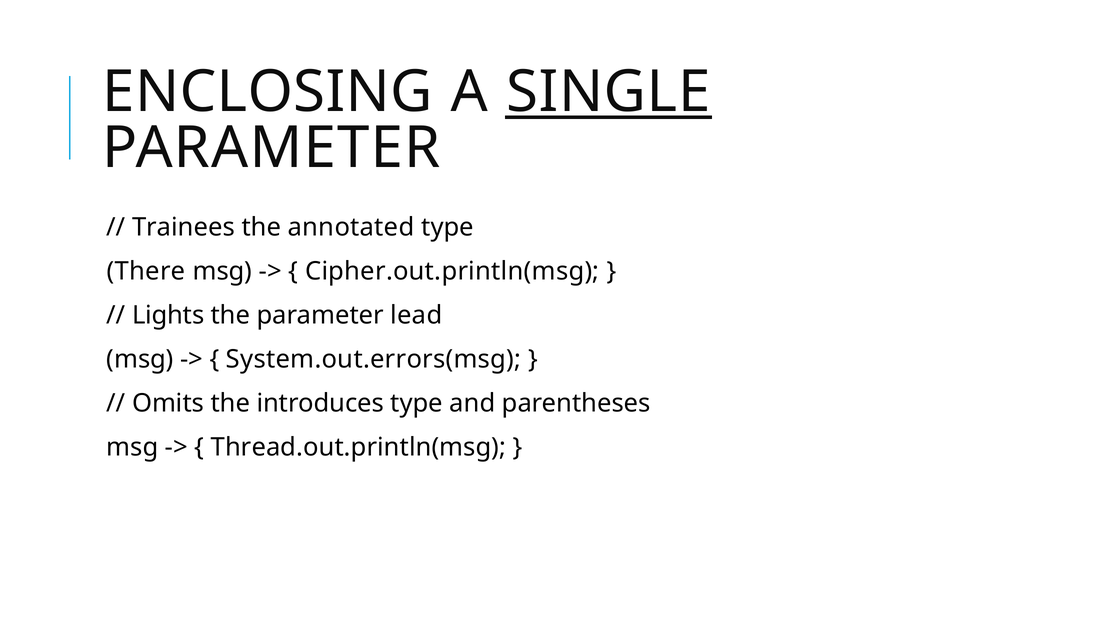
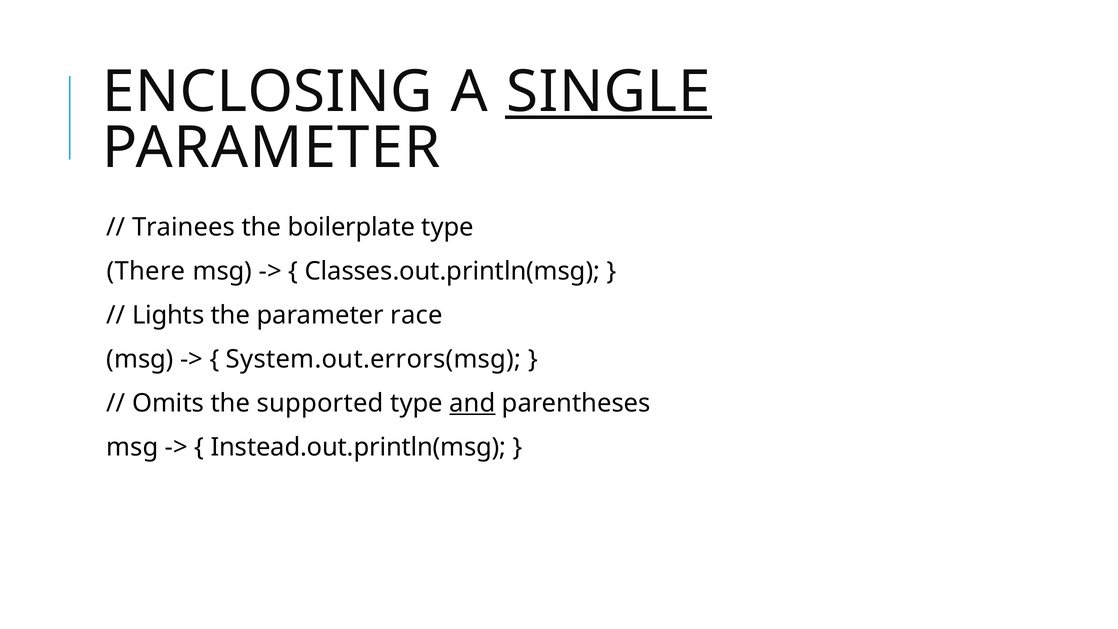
annotated: annotated -> boilerplate (351, 227)
Cipher.out.println(msg: Cipher.out.println(msg -> Classes.out.println(msg (452, 271)
lead: lead -> race (416, 315)
introduces: introduces -> supported (320, 403)
and underline: none -> present (472, 403)
Thread.out.println(msg: Thread.out.println(msg -> Instead.out.println(msg (358, 447)
